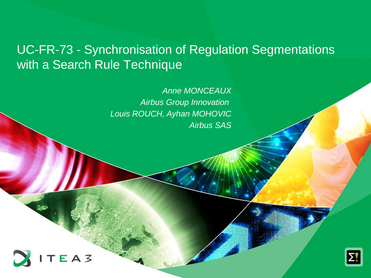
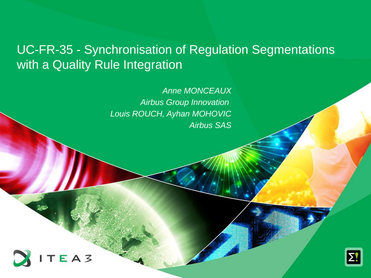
UC-FR-73: UC-FR-73 -> UC-FR-35 (45, 50)
Search: Search -> Quality (72, 65)
Technique: Technique -> Integration (153, 65)
